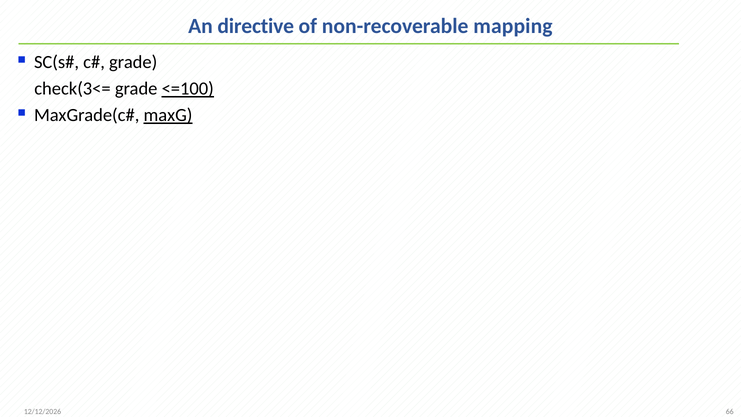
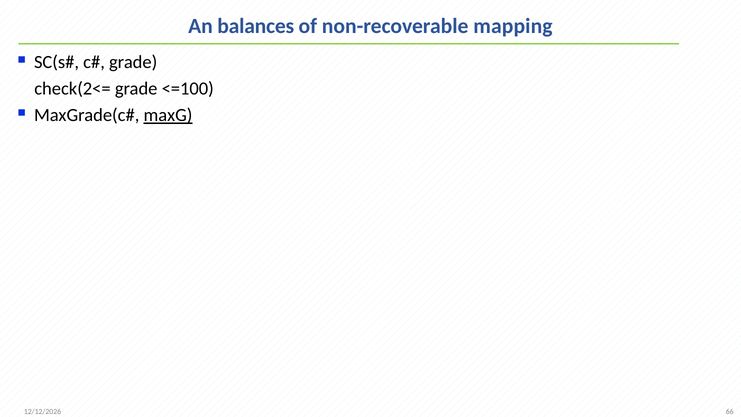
directive: directive -> balances (256, 26)
check(3<=: check(3<= -> check(2<= (72, 89)
<=100 underline: present -> none (188, 89)
